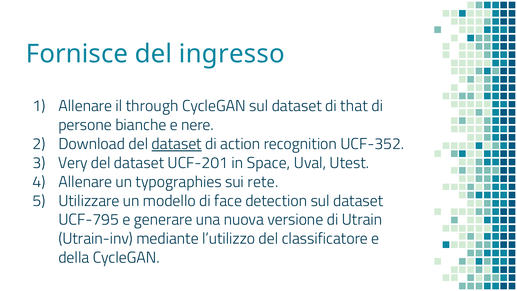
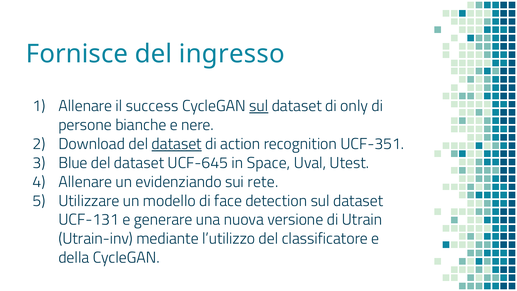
through: through -> success (152, 106)
sul underline: none -> present (259, 106)
that: that -> only (354, 106)
UCF-352: UCF-352 -> UCF-351 (372, 144)
Very: Very -> Blue (73, 163)
UCF-201: UCF-201 -> UCF-645 (198, 163)
typographies: typographies -> evidenziando (179, 182)
UCF-795: UCF-795 -> UCF-131 (89, 220)
